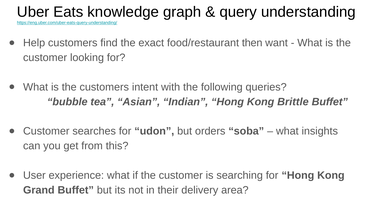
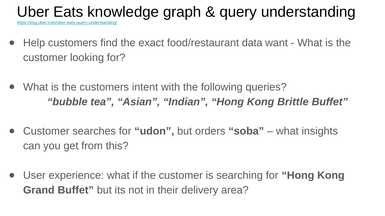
then: then -> data (252, 43)
